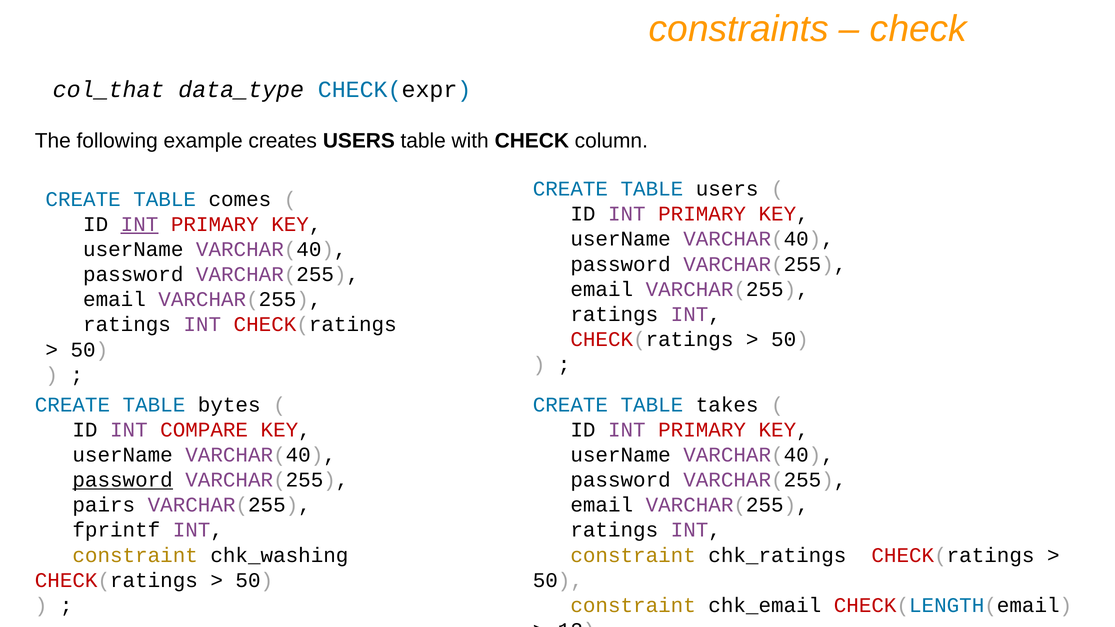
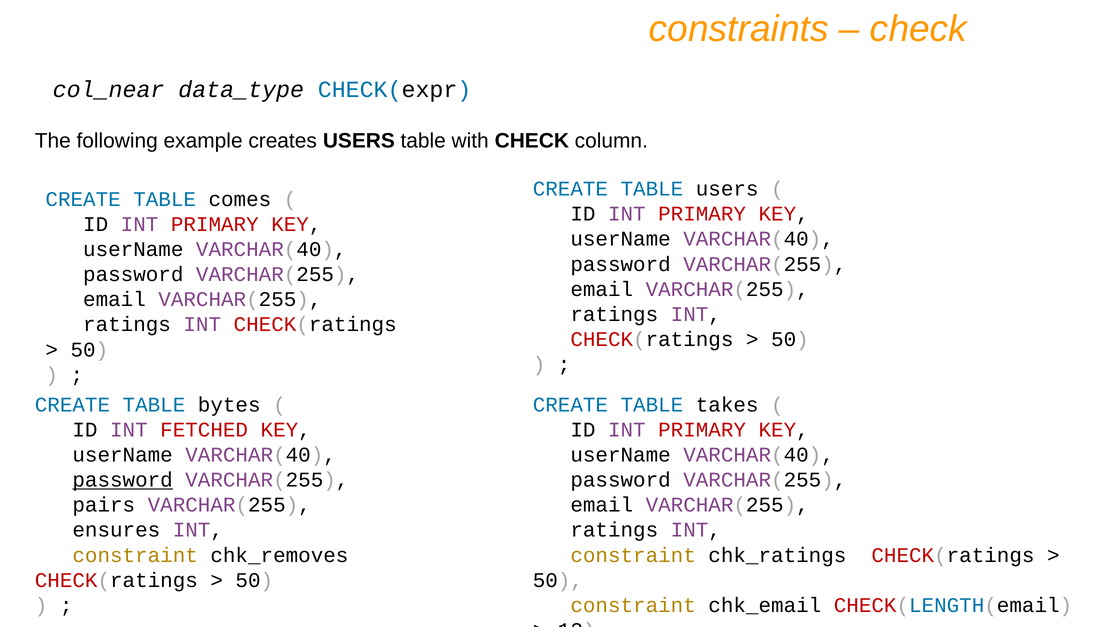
col_that: col_that -> col_near (109, 90)
INT underline: present -> none (140, 224)
COMPARE: COMPARE -> FETCHED (204, 430)
fprintf: fprintf -> ensures (116, 530)
chk_washing: chk_washing -> chk_removes (279, 555)
